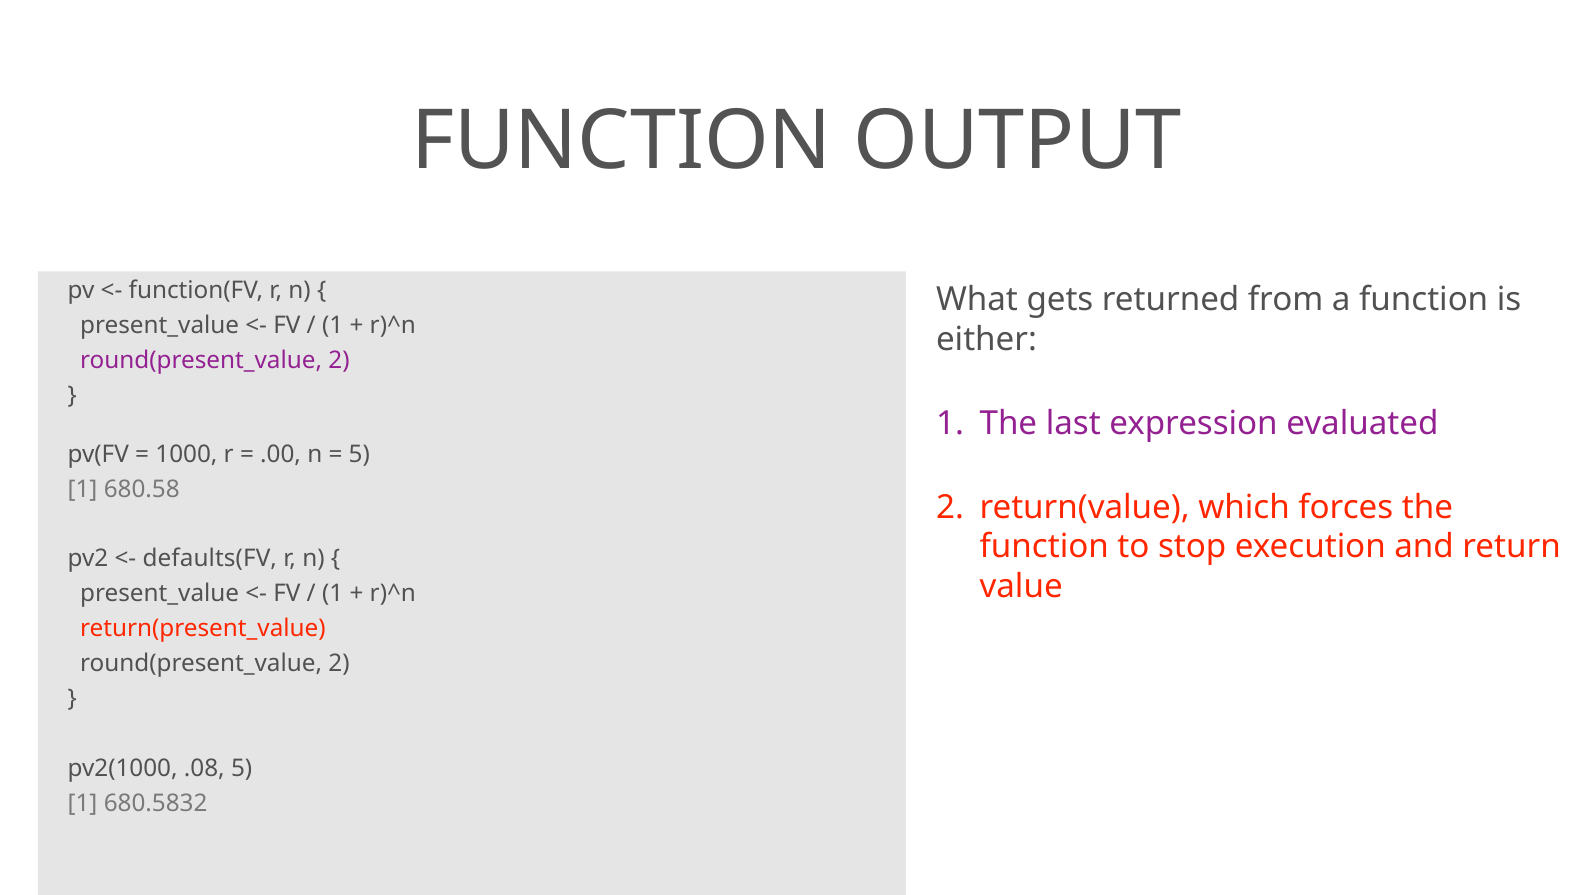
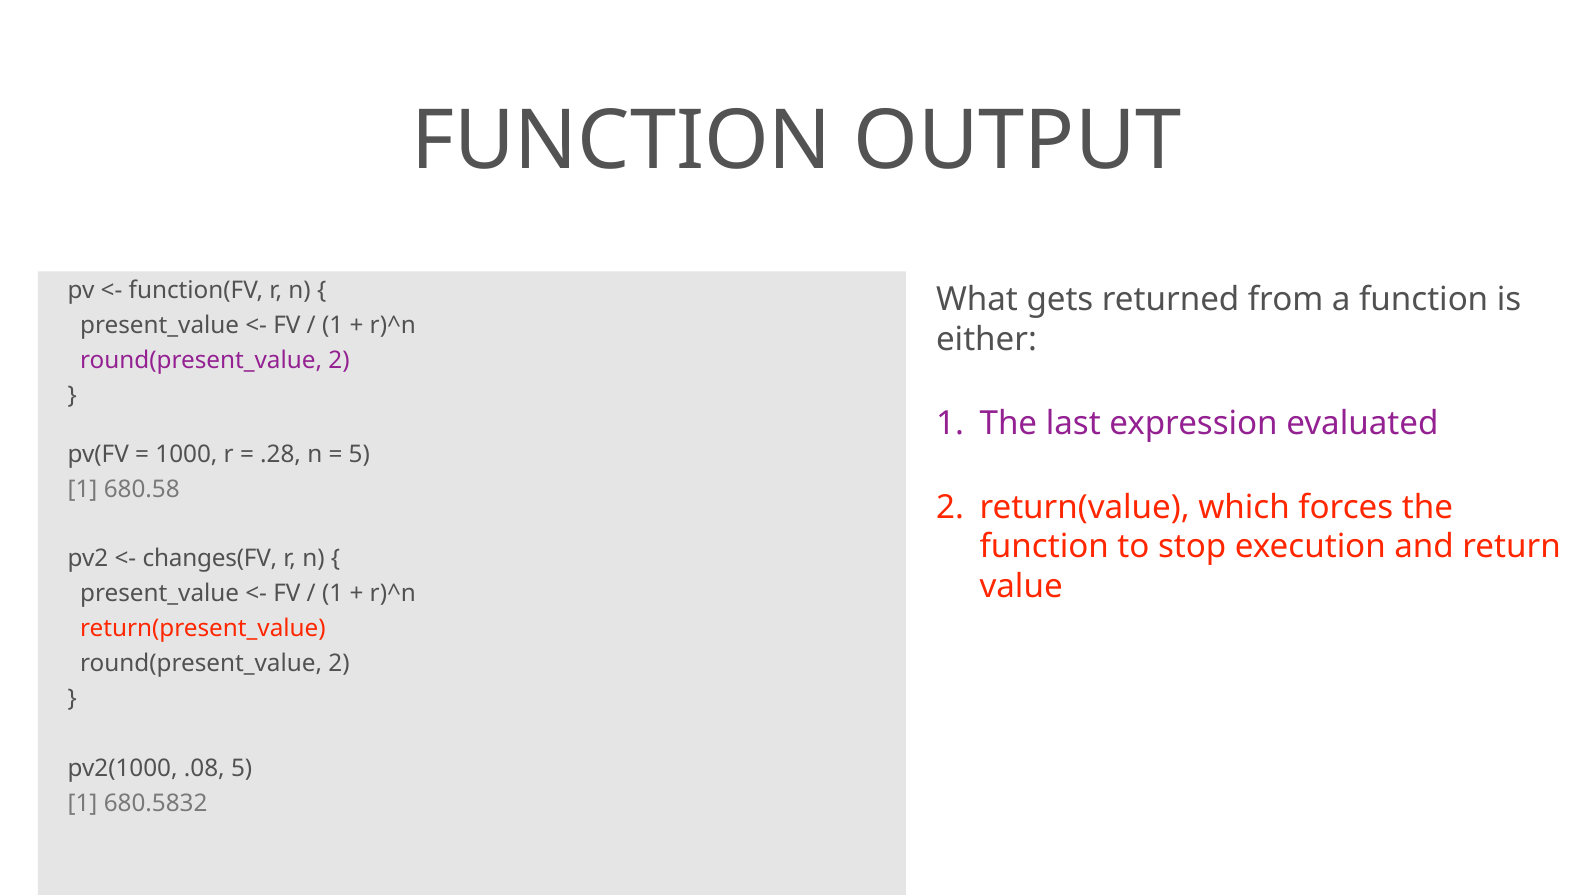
.00: .00 -> .28 (281, 454)
defaults(FV: defaults(FV -> changes(FV (210, 559)
